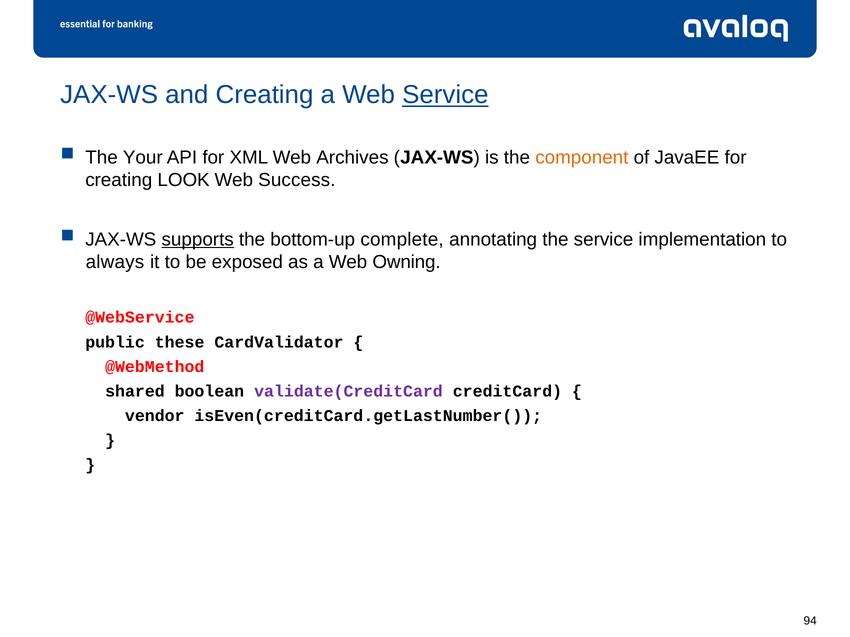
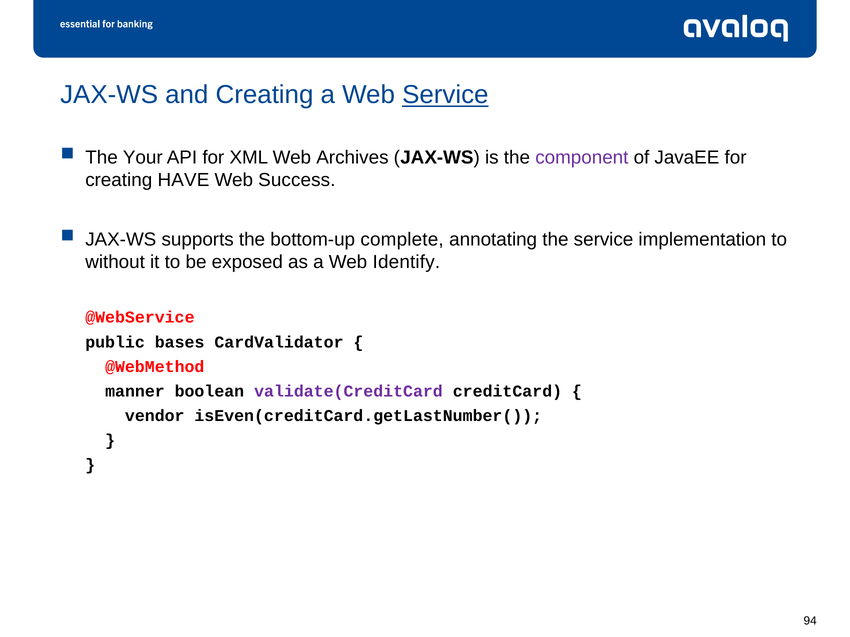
component colour: orange -> purple (582, 157)
LOOK: LOOK -> HAVE (183, 180)
supports underline: present -> none (198, 240)
always: always -> without (115, 262)
Owning: Owning -> Identify (406, 262)
these: these -> bases (180, 342)
shared: shared -> manner (135, 391)
